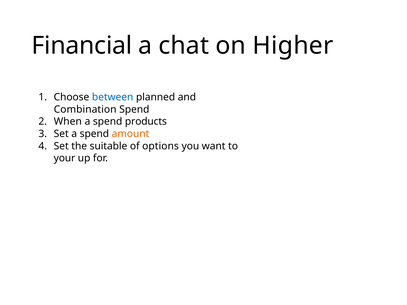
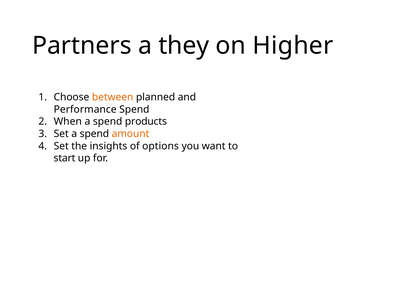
Financial: Financial -> Partners (82, 46)
chat: chat -> they (184, 46)
between colour: blue -> orange (113, 97)
Combination: Combination -> Performance (85, 109)
suitable: suitable -> insights (108, 146)
your: your -> start (65, 158)
